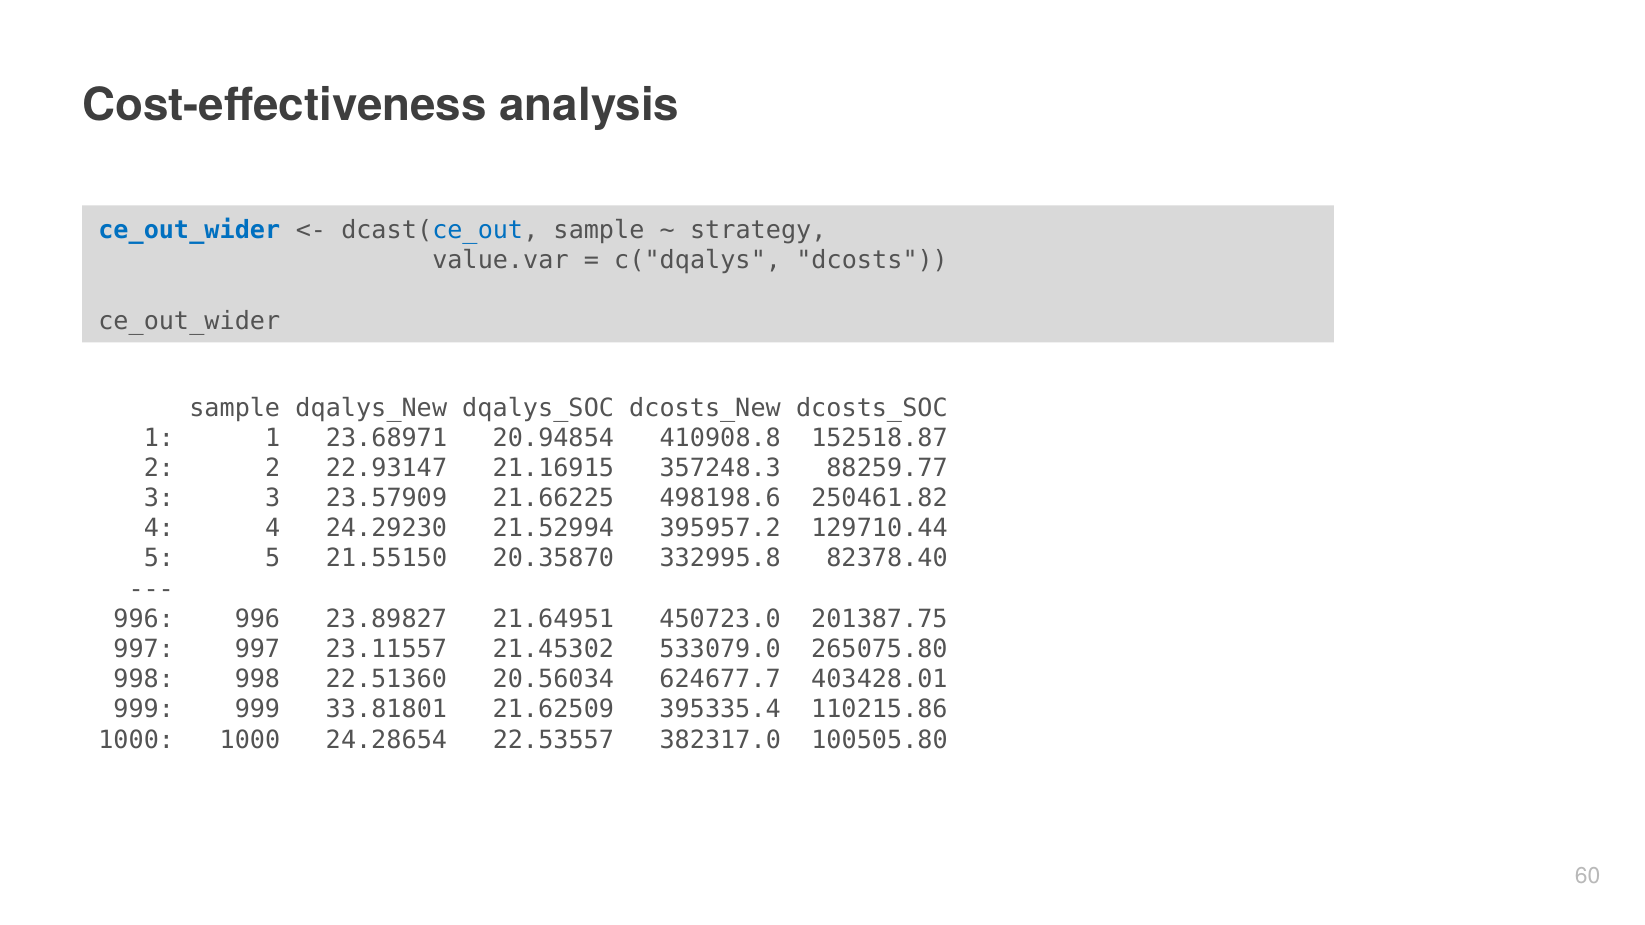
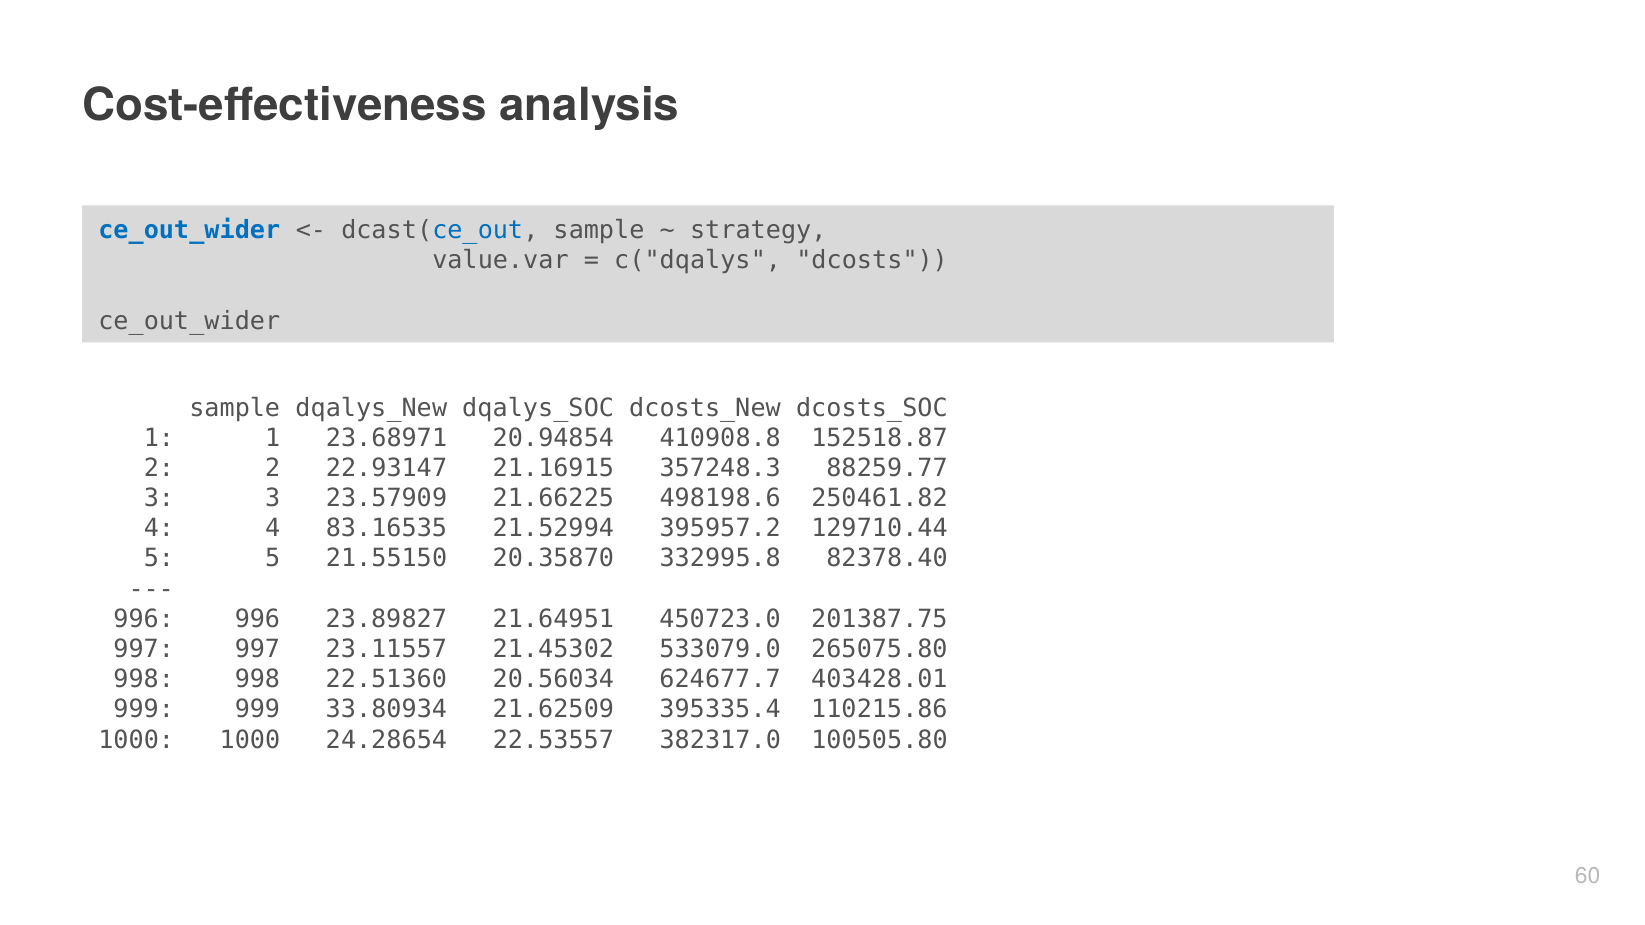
24.29230: 24.29230 -> 83.16535 (386, 529)
33.81801: 33.81801 -> 33.80934 (386, 710)
